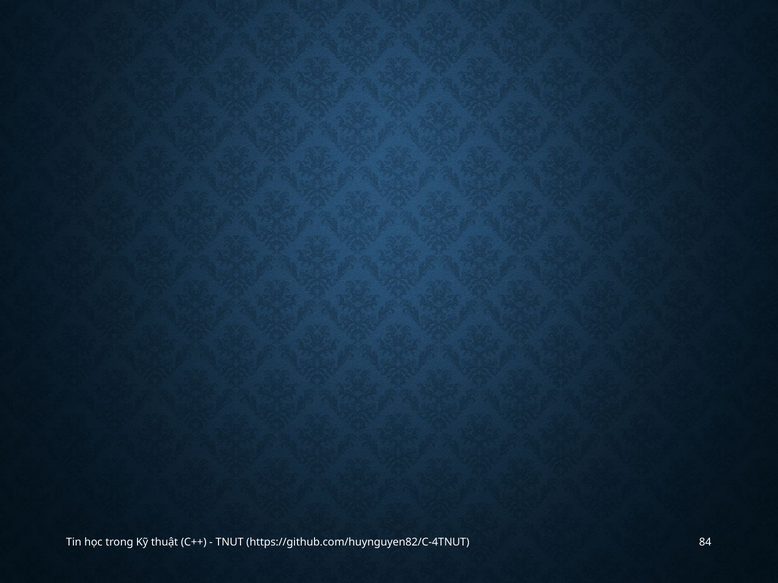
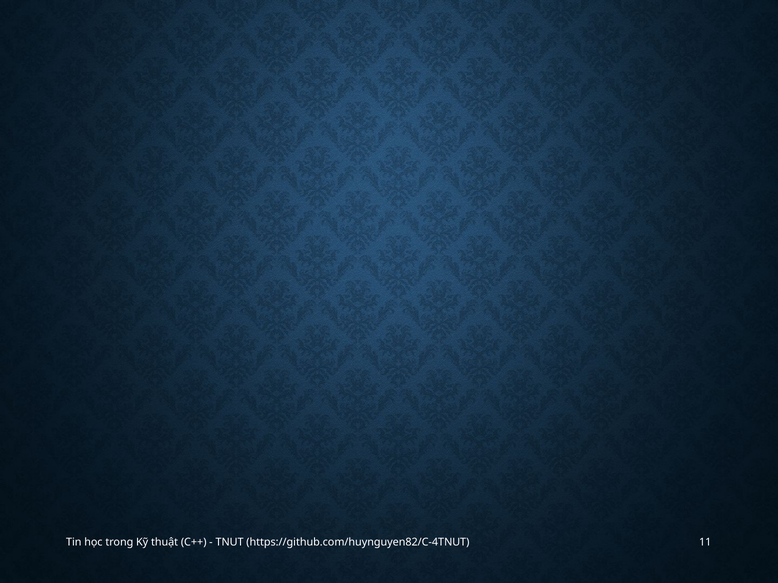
84: 84 -> 11 (705, 542)
